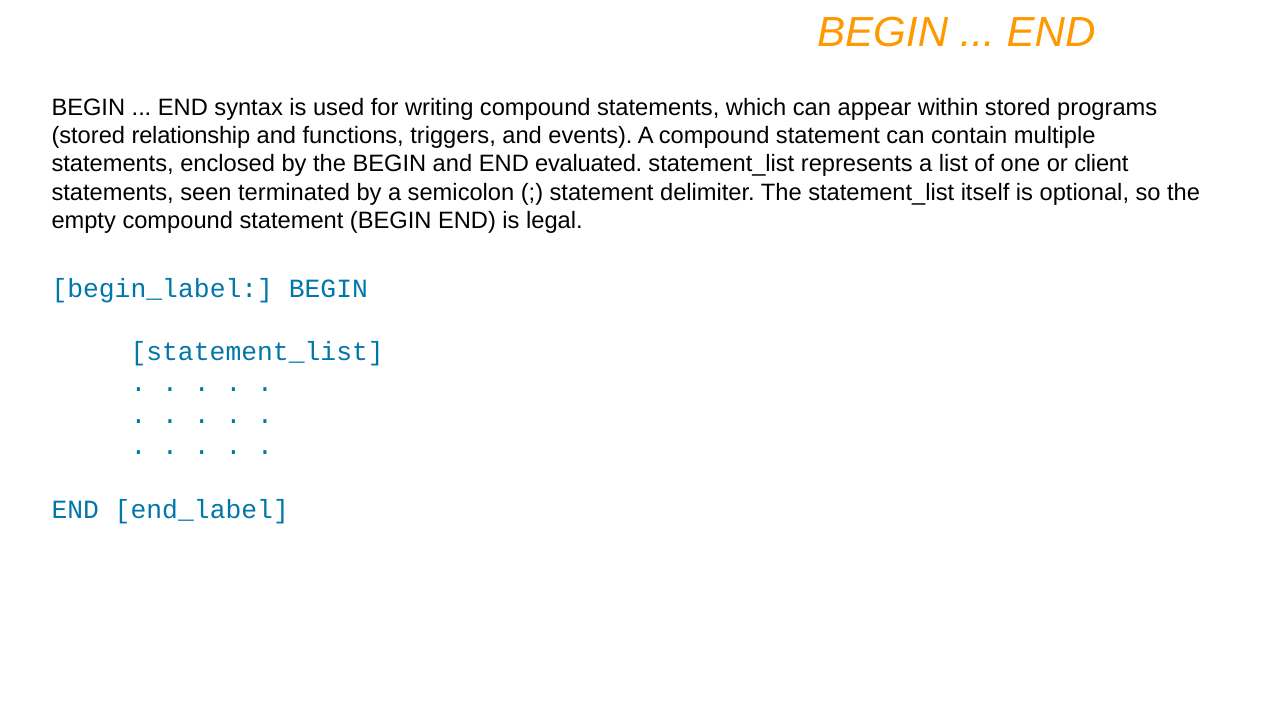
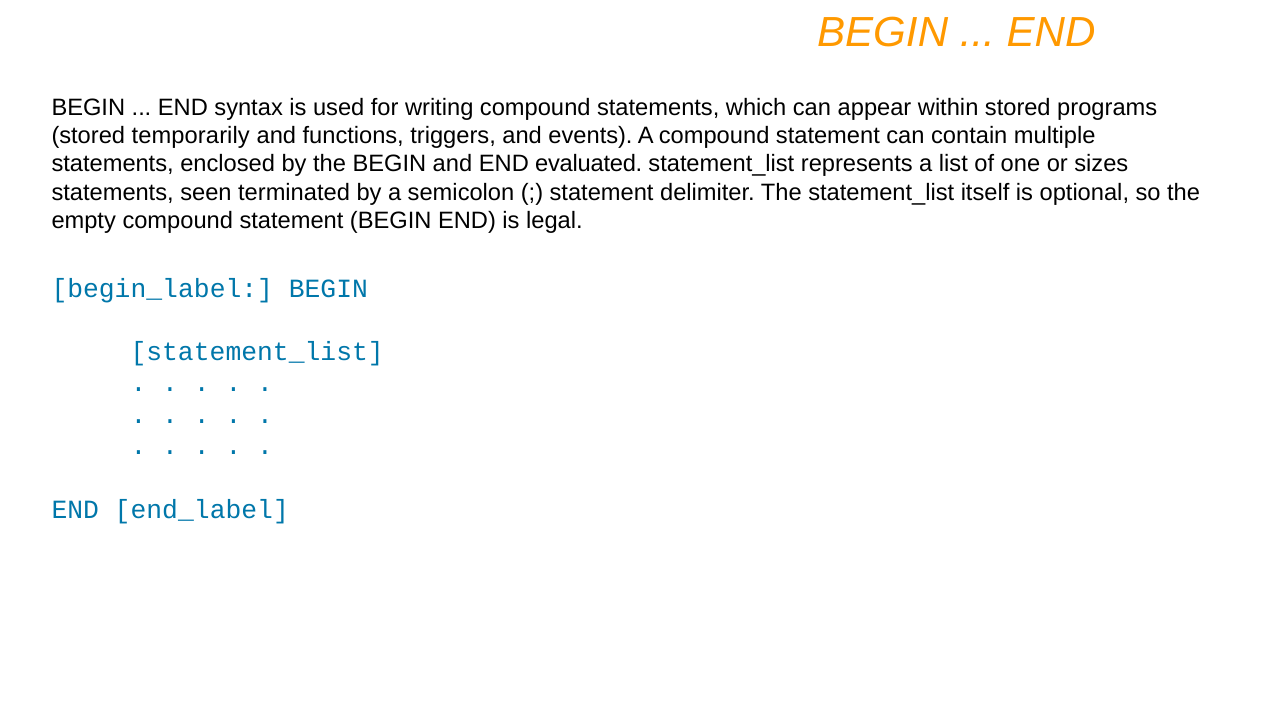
relationship: relationship -> temporarily (191, 136)
client: client -> sizes (1101, 164)
